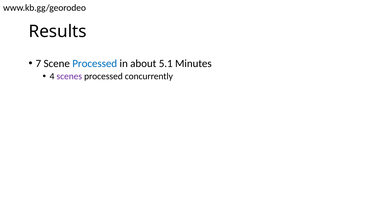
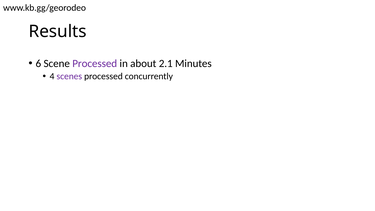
7: 7 -> 6 (38, 63)
Processed colour: blue -> purple (95, 63)
5.1: 5.1 -> 2.1 (166, 63)
